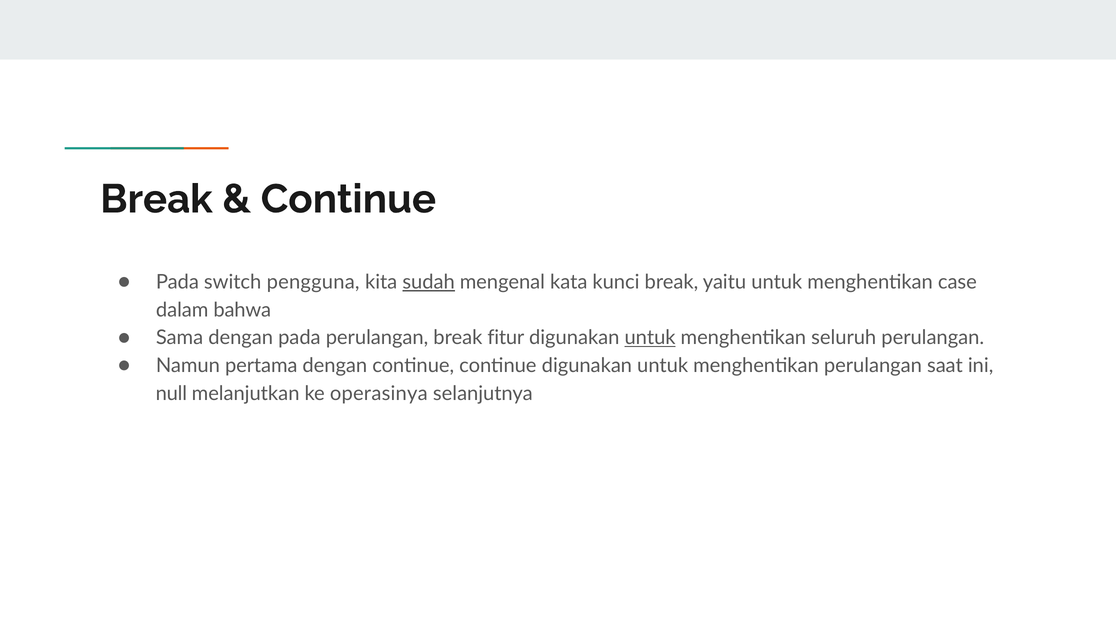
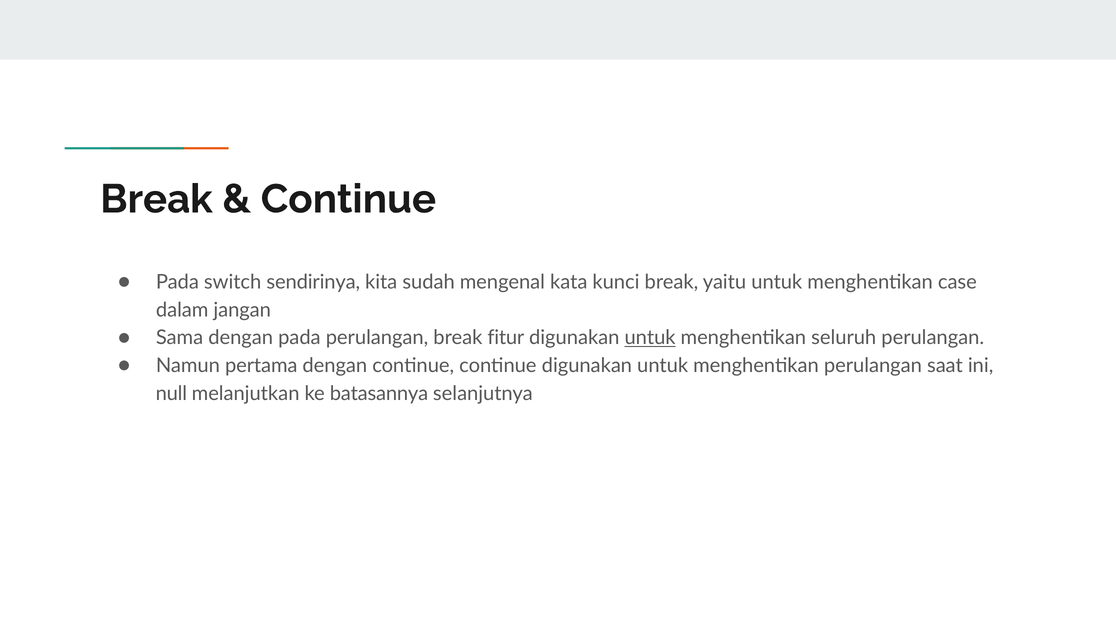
pengguna: pengguna -> sendirinya (313, 282)
sudah underline: present -> none (429, 282)
bahwa: bahwa -> jangan (242, 310)
operasinya: operasinya -> batasannya (379, 393)
